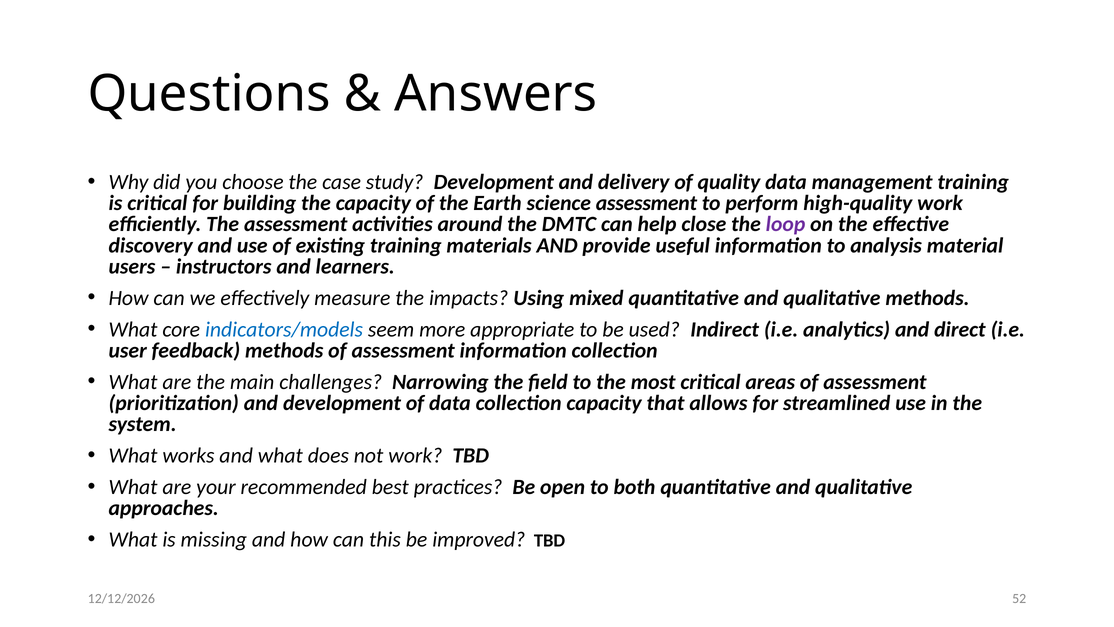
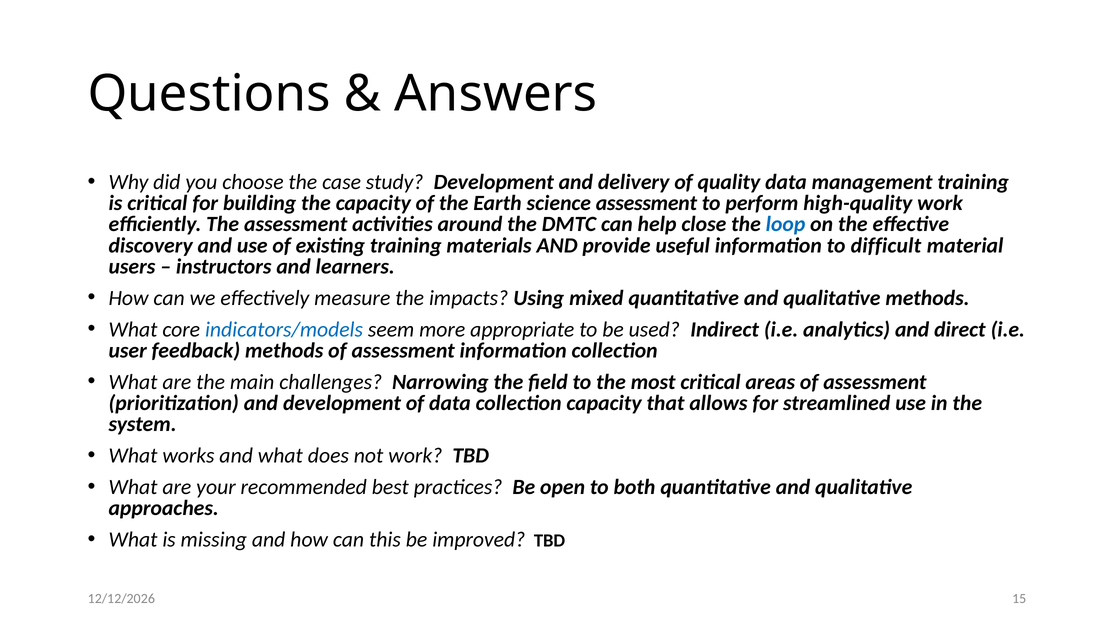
loop colour: purple -> blue (786, 224)
analysis: analysis -> difficult (886, 245)
52: 52 -> 15 (1019, 598)
